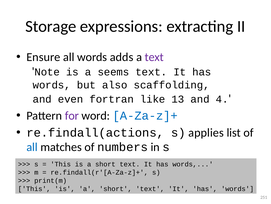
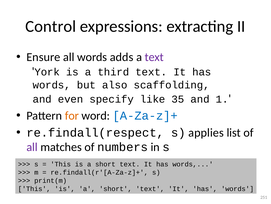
Storage: Storage -> Control (51, 26)
Note: Note -> York (47, 72)
seems: seems -> third (113, 72)
fortran: fortran -> specify (112, 99)
13: 13 -> 35 (178, 99)
4: 4 -> 1 (222, 99)
for colour: purple -> orange (72, 115)
re.findall(actions: re.findall(actions -> re.findall(respect (95, 132)
all colour: blue -> purple (32, 147)
